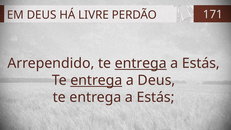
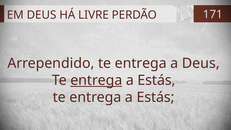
entrega underline: present -> none (141, 63)
Estás: Estás -> Deus (201, 63)
Deus: Deus -> Estás (156, 80)
